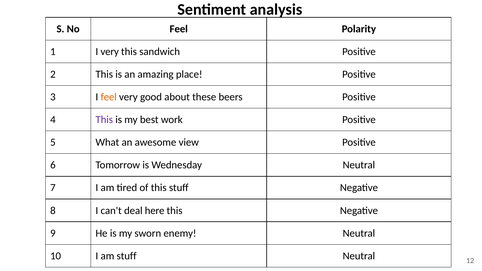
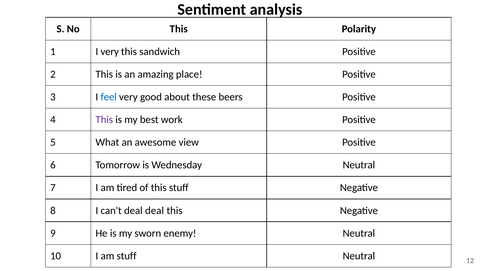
No Feel: Feel -> This (179, 29)
feel colour: orange -> blue (109, 97)
deal here: here -> deal (155, 211)
